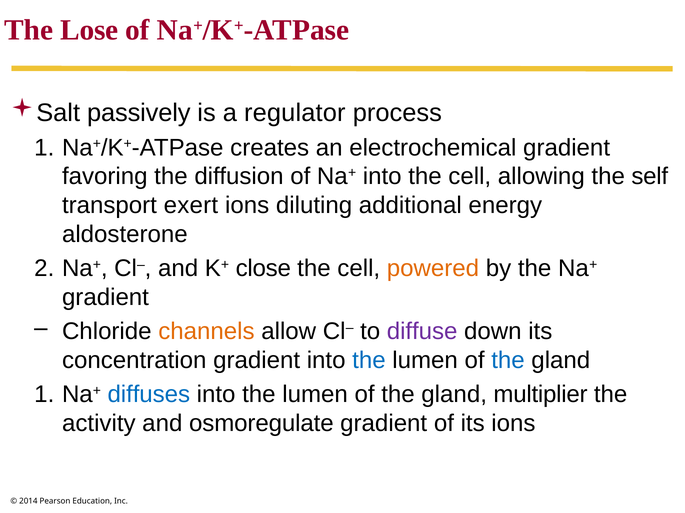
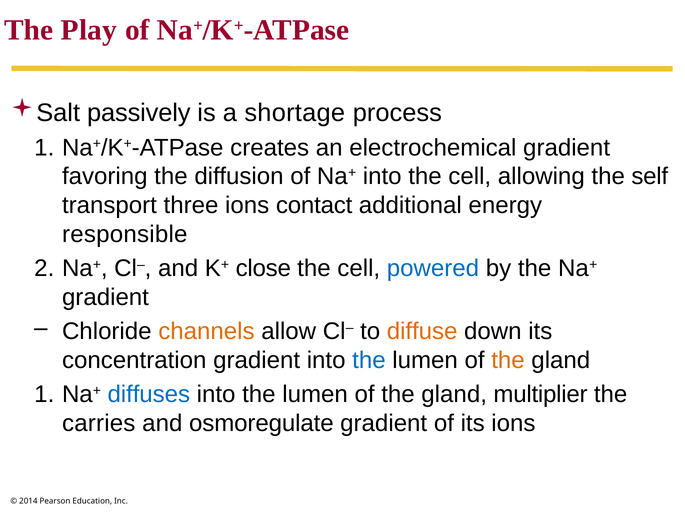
Lose: Lose -> Play (89, 30)
regulator: regulator -> shortage (295, 113)
exert: exert -> three (191, 206)
diluting: diluting -> contact (314, 206)
aldosterone: aldosterone -> responsible (125, 235)
powered colour: orange -> blue (433, 269)
diffuse colour: purple -> orange (422, 332)
the colour: blue -> orange (508, 361)
activity: activity -> carries (99, 424)
